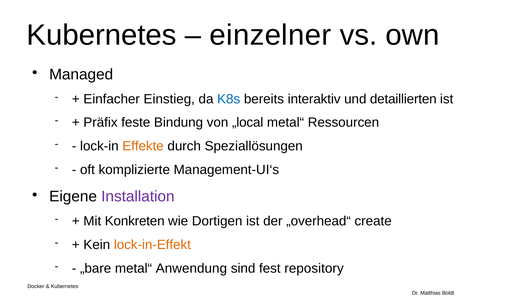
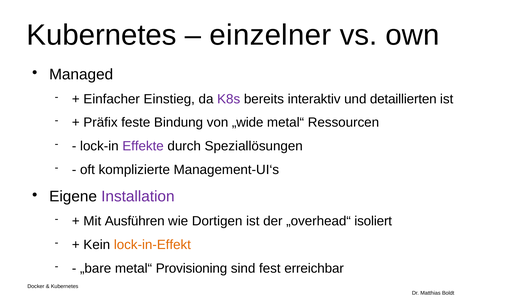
K8s colour: blue -> purple (229, 99)
„local: „local -> „wide (248, 123)
Effekte colour: orange -> purple (143, 146)
Konkreten: Konkreten -> Ausführen (135, 221)
create: create -> isoliert (373, 221)
Anwendung: Anwendung -> Provisioning (192, 269)
repository: repository -> erreichbar (314, 269)
